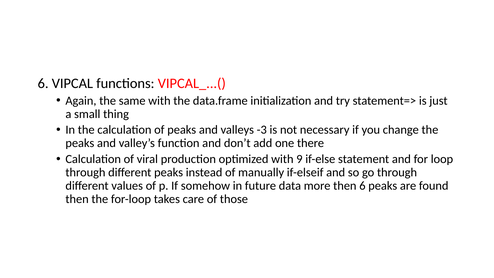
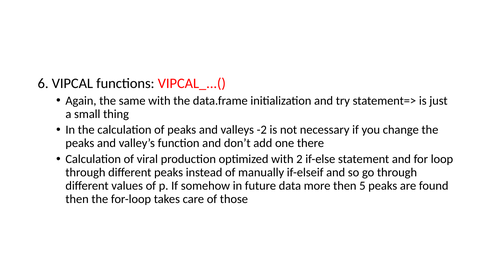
-3: -3 -> -2 (262, 130)
9: 9 -> 2 (299, 159)
then 6: 6 -> 5 (362, 186)
